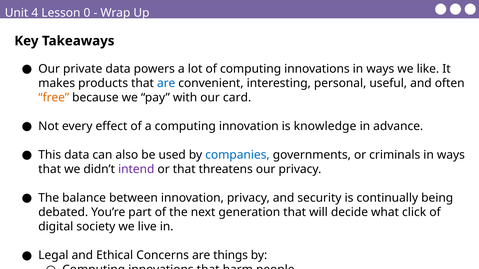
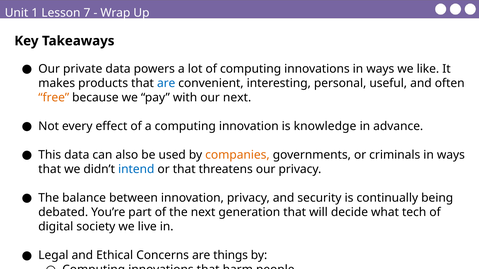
4: 4 -> 1 (35, 13)
0: 0 -> 7 (87, 13)
our card: card -> next (237, 98)
companies colour: blue -> orange (237, 155)
intend colour: purple -> blue (136, 169)
click: click -> tech (414, 213)
